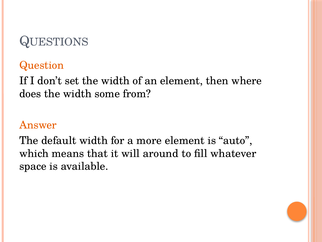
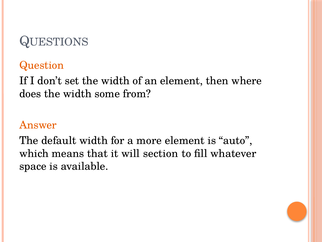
around: around -> section (161, 153)
